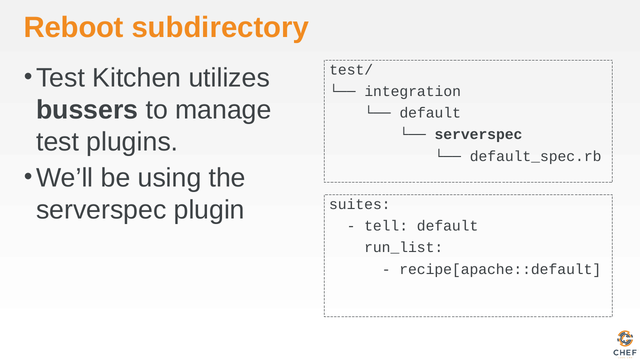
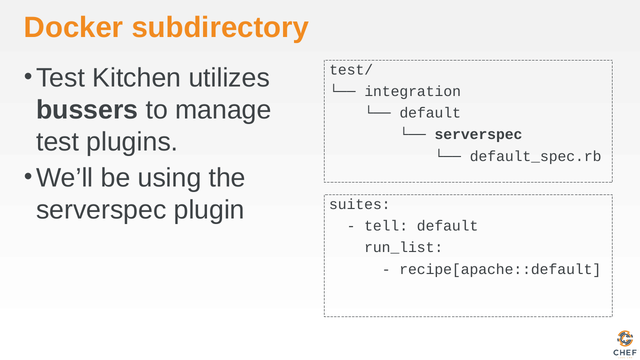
Reboot: Reboot -> Docker (74, 28)
